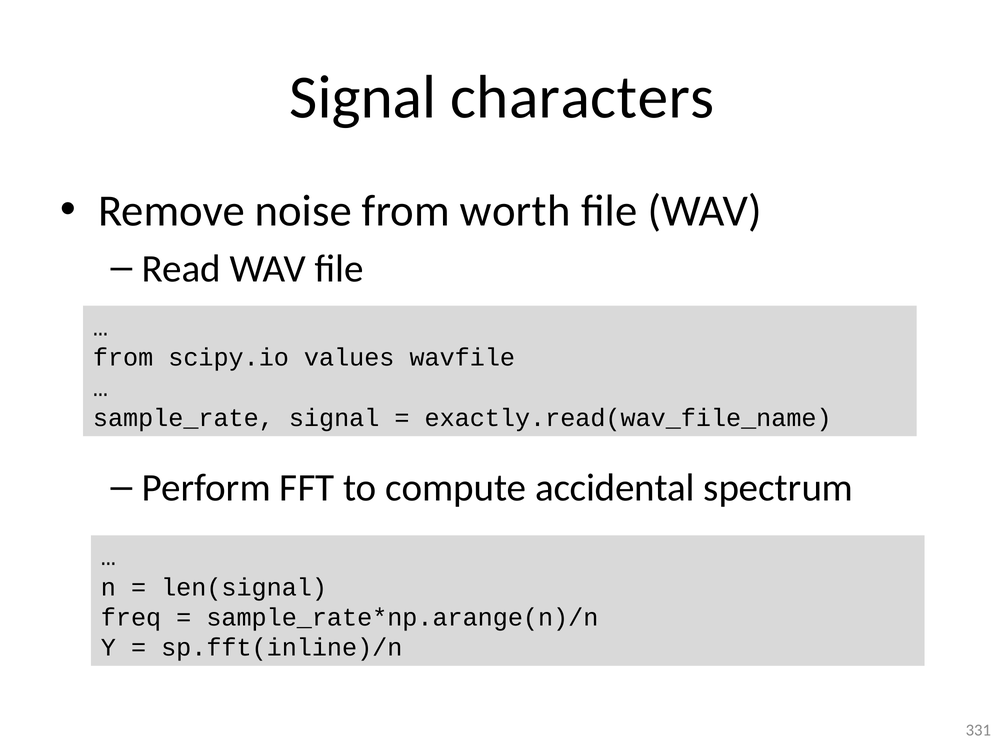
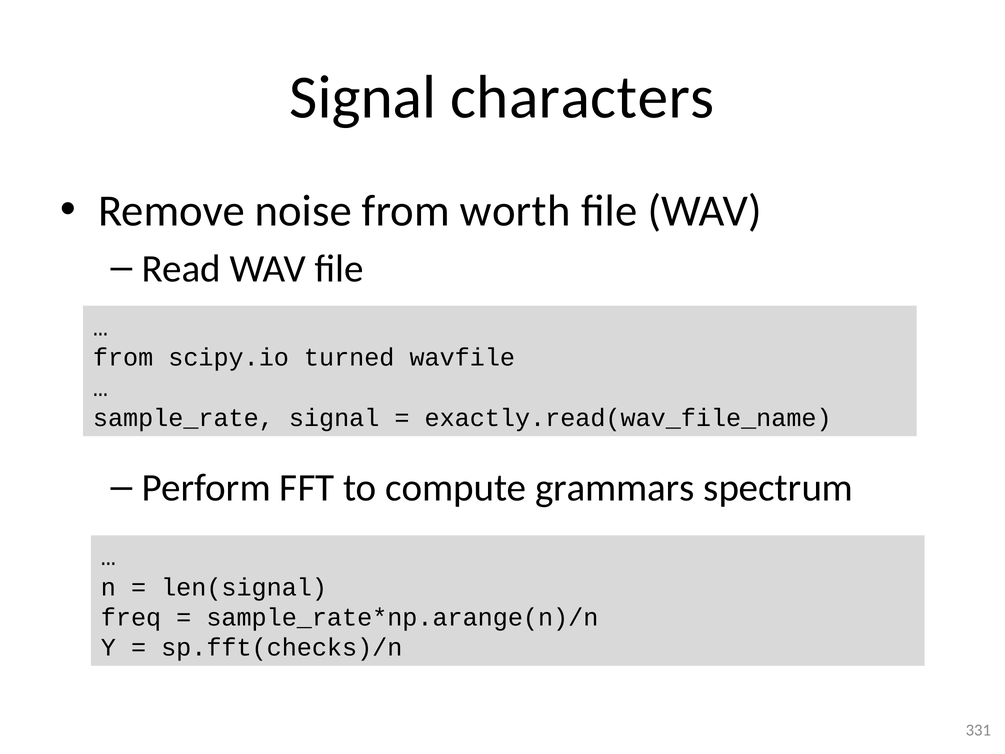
values: values -> turned (349, 358)
accidental: accidental -> grammars (615, 488)
sp.fft(inline)/n: sp.fft(inline)/n -> sp.fft(checks)/n (282, 647)
